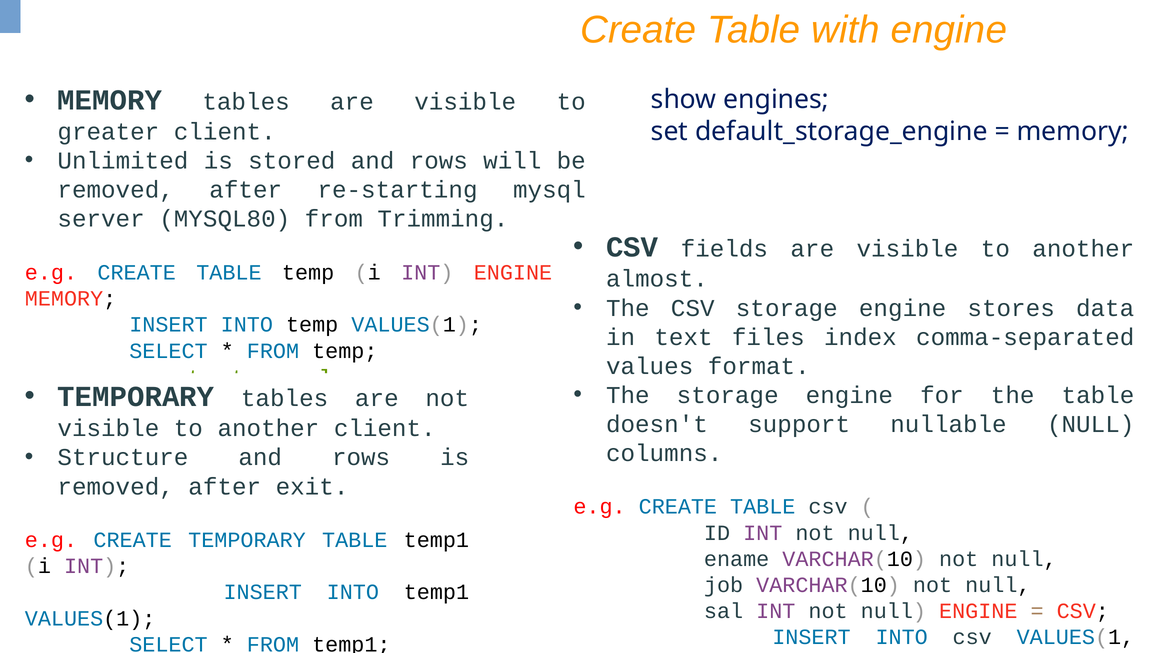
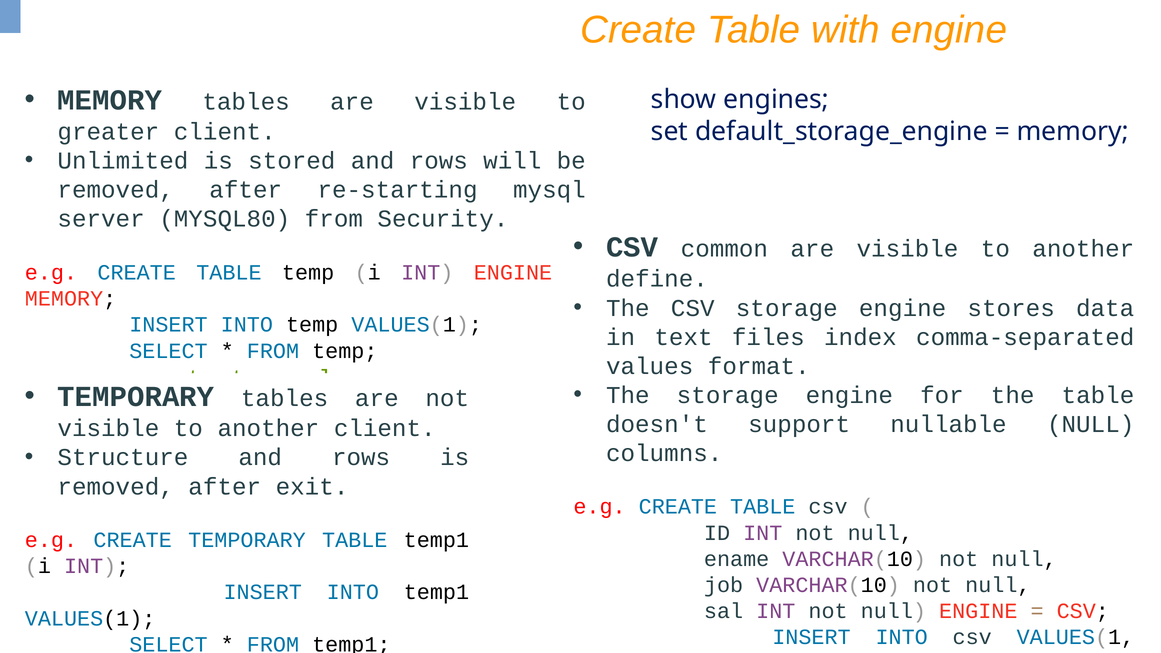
Trimming: Trimming -> Security (443, 219)
fields: fields -> common (724, 249)
almost: almost -> define (657, 279)
